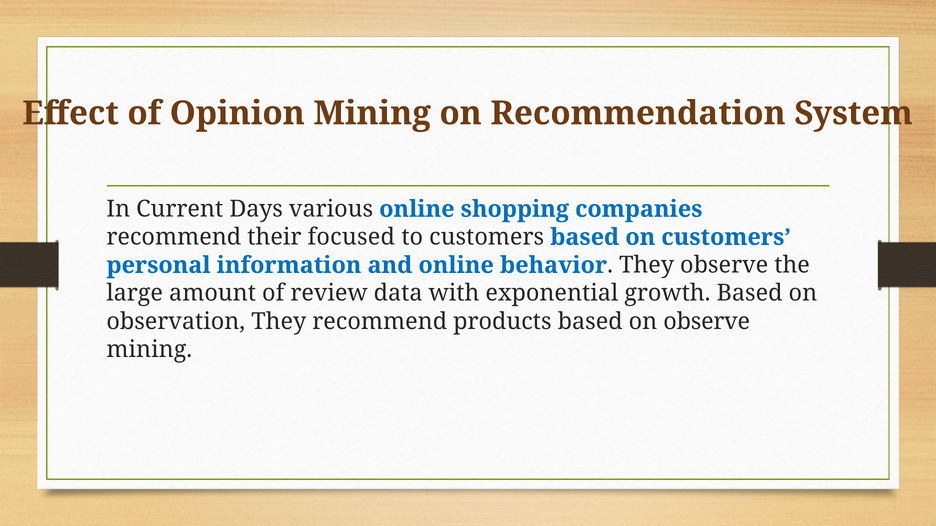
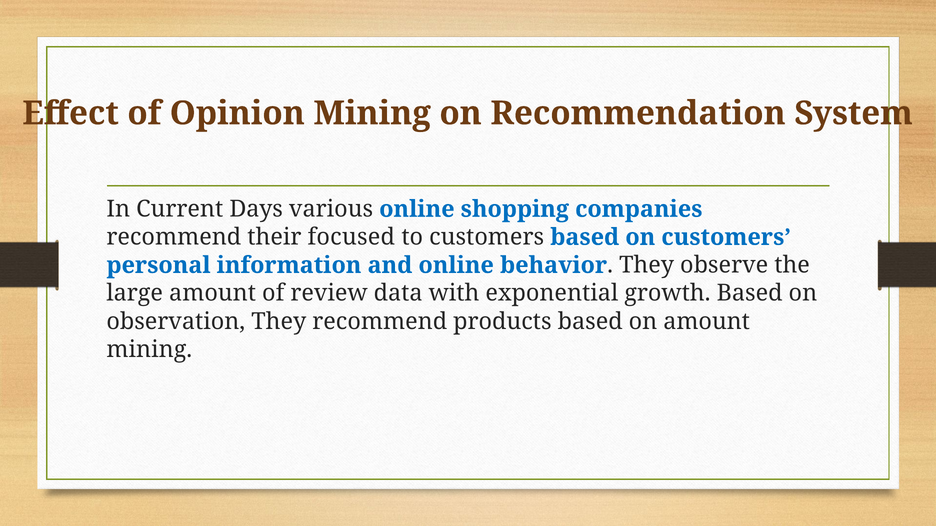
on observe: observe -> amount (707, 322)
